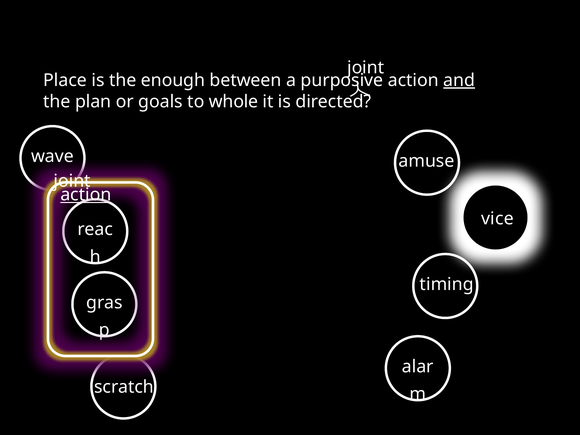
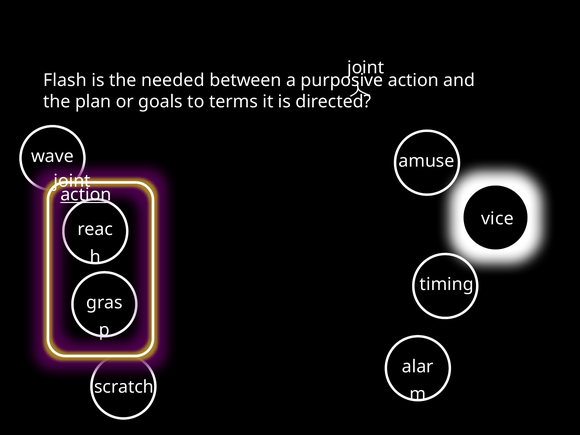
Place: Place -> Flash (65, 80)
enough: enough -> needed (173, 80)
and underline: present -> none (459, 80)
whole: whole -> terms (233, 102)
